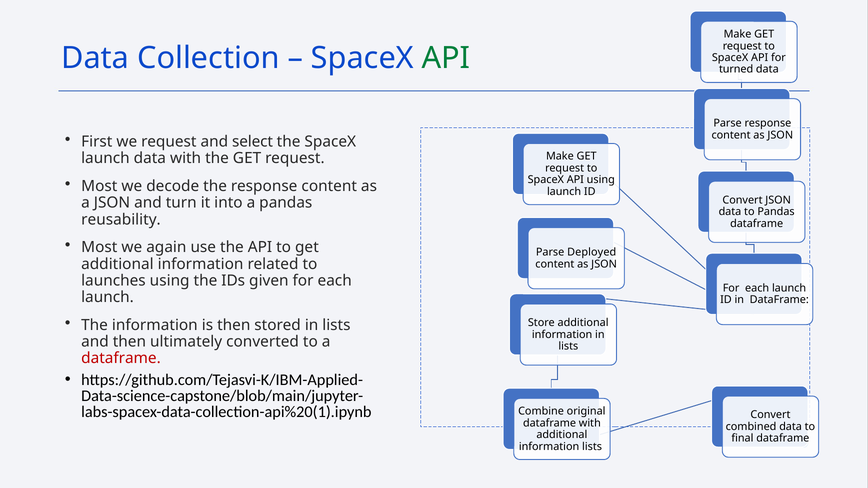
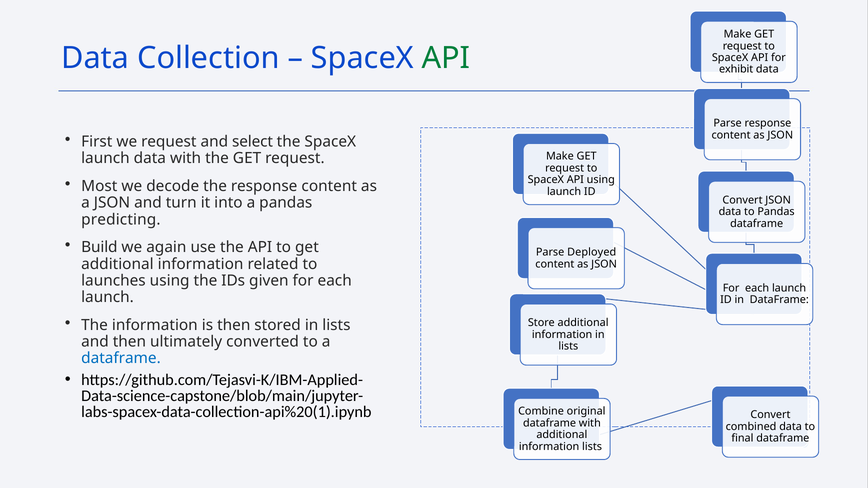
turned: turned -> exhibit (736, 69)
reusability: reusability -> predicting (121, 220)
Most: Most -> Build (99, 248)
dataframe colour: red -> blue (121, 359)
